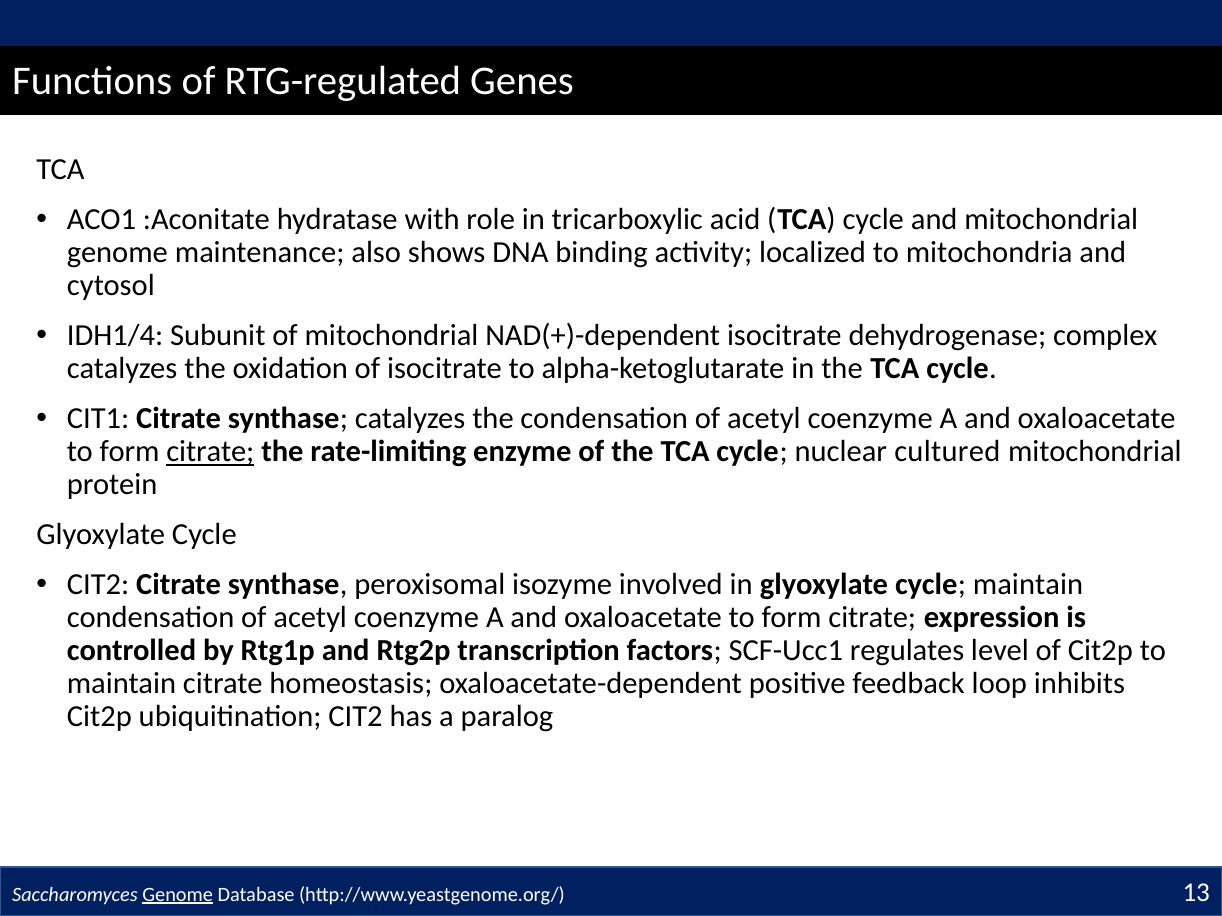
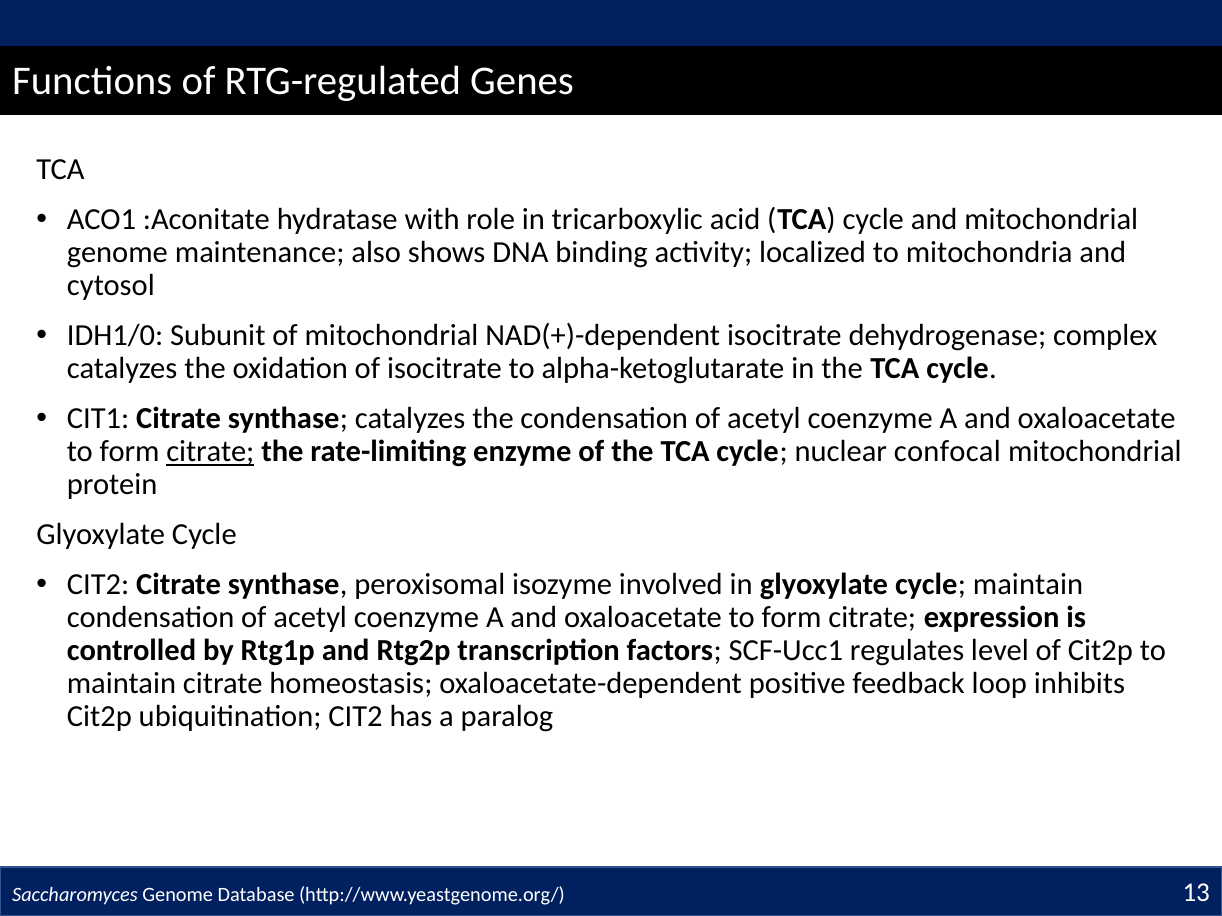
IDH1/4: IDH1/4 -> IDH1/0 (115, 336)
cultured: cultured -> confocal (947, 452)
Genome underline: present -> none (178, 895)
